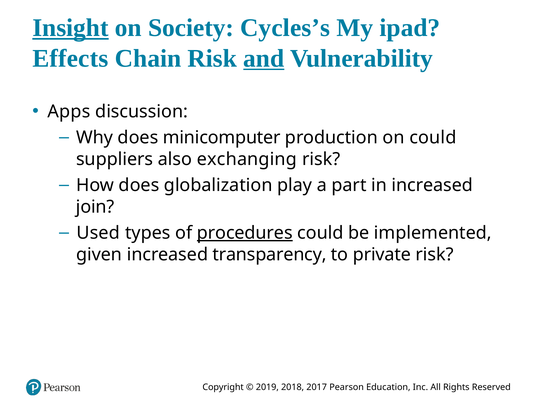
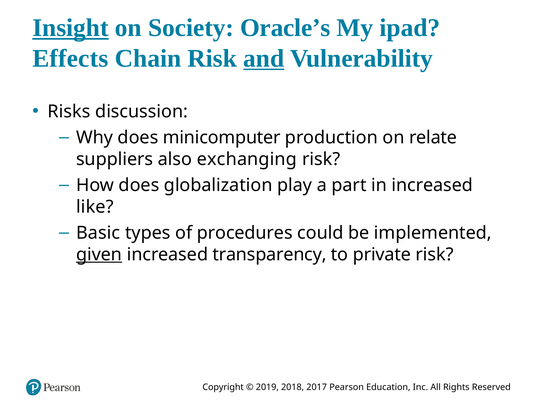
Cycles’s: Cycles’s -> Oracle’s (285, 28)
Apps: Apps -> Risks (69, 112)
on could: could -> relate (433, 138)
join: join -> like (95, 207)
Used: Used -> Basic (98, 233)
procedures underline: present -> none (245, 233)
given underline: none -> present (99, 255)
